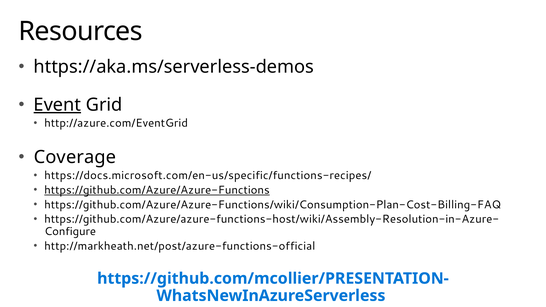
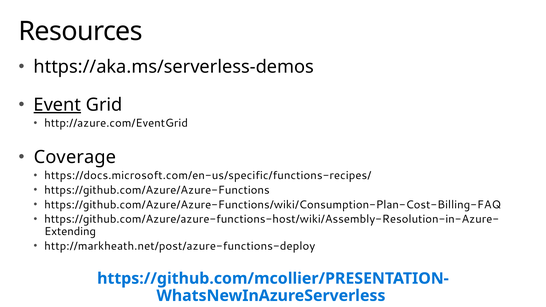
https://github.com/Azure/Azure-Functions underline: present -> none (157, 190)
Configure: Configure -> Extending (70, 232)
http://markheath.net/post/azure-functions-official: http://markheath.net/post/azure-functions-official -> http://markheath.net/post/azure-functions-deploy (180, 246)
